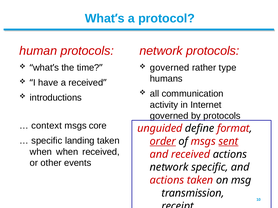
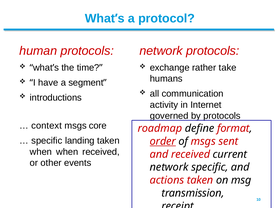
governed: governed -> exchange (170, 68)
type: type -> take (228, 68)
a received: received -> segment (86, 83)
unguided: unguided -> roadmap (160, 129)
sent underline: present -> none (228, 142)
received actions: actions -> current (230, 155)
